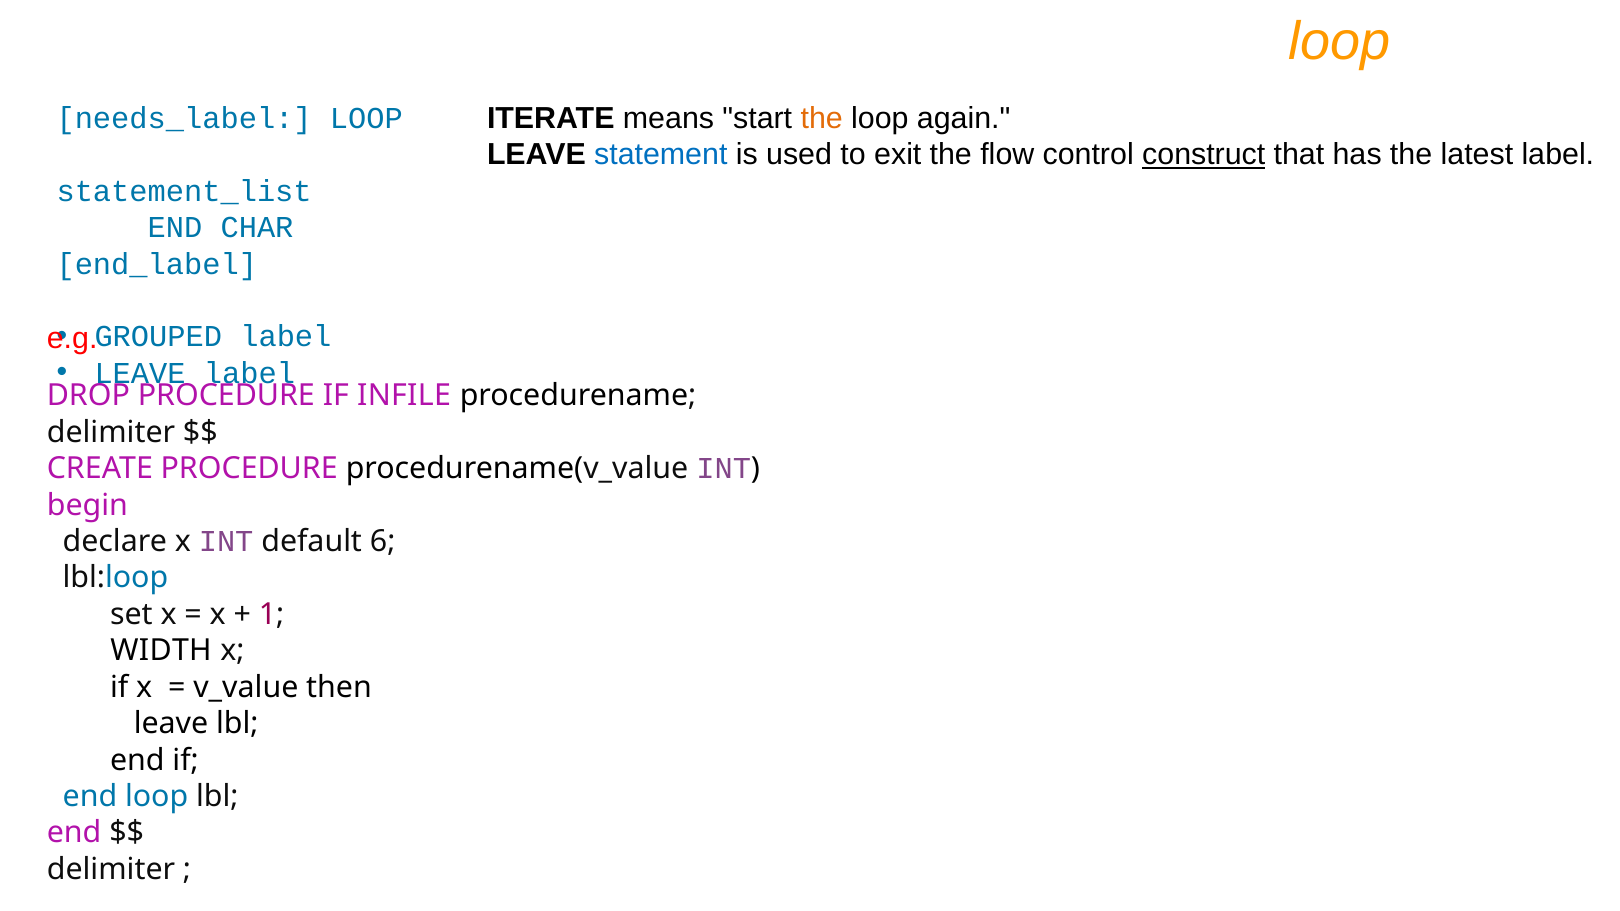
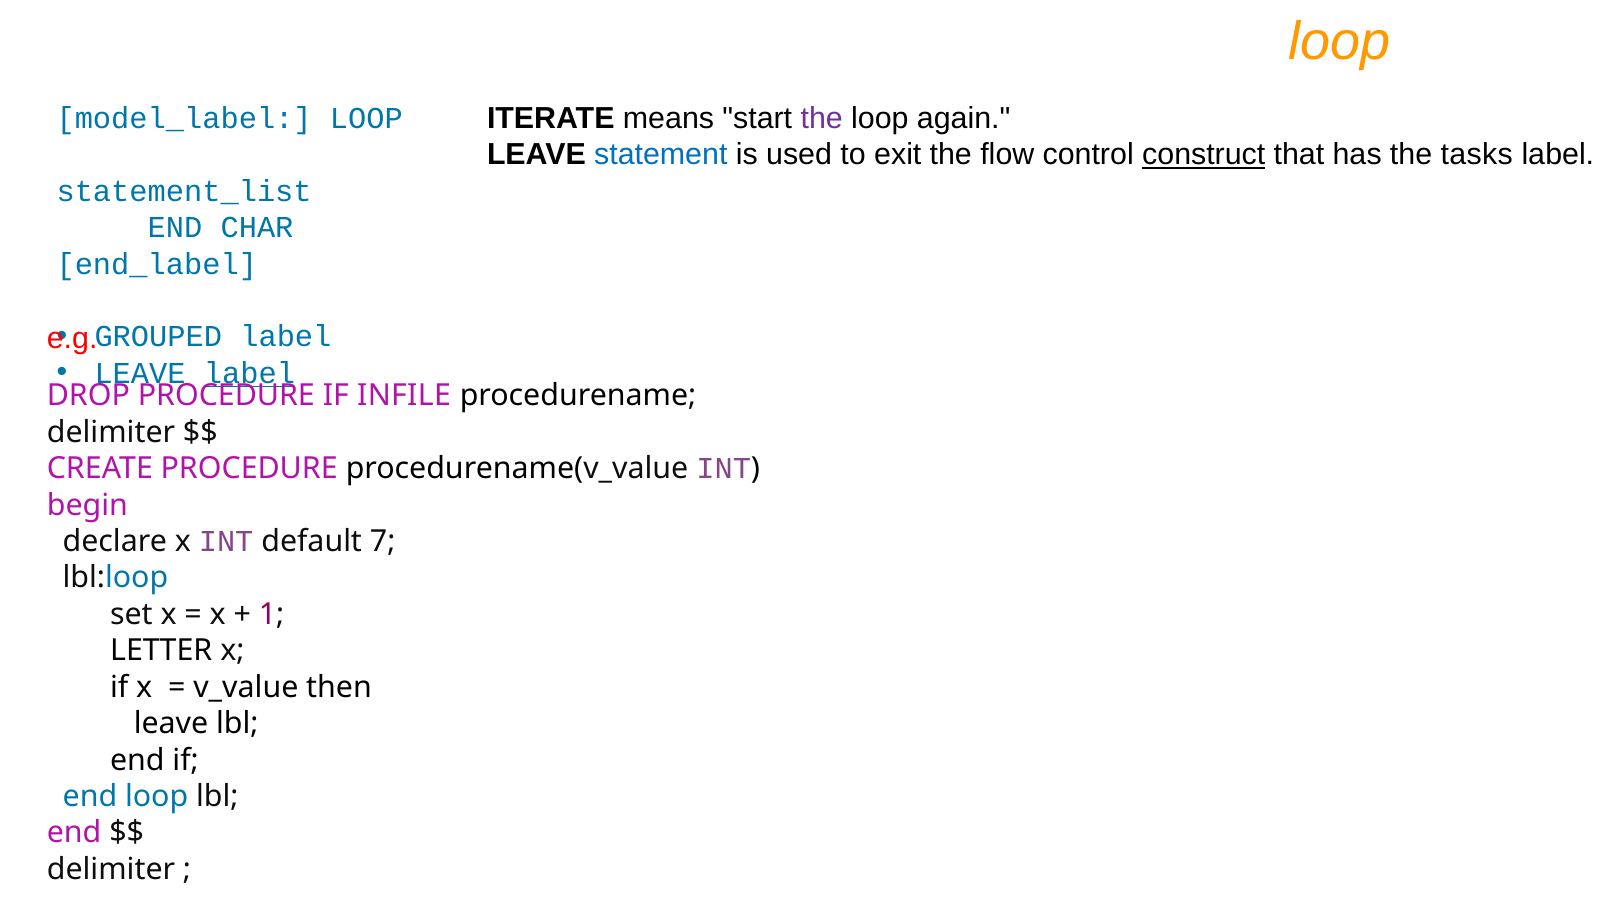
the colour: orange -> purple (822, 118)
needs_label: needs_label -> model_label (184, 118)
latest: latest -> tasks (1477, 155)
label underline: none -> present (249, 373)
6: 6 -> 7 (383, 542)
WIDTH: WIDTH -> LETTER (161, 651)
